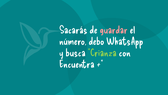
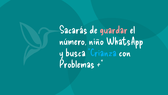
debo: debo -> niño (96, 41)
Crianza colour: light green -> light blue (102, 53)
Encuentra: Encuentra -> Problemas (77, 64)
